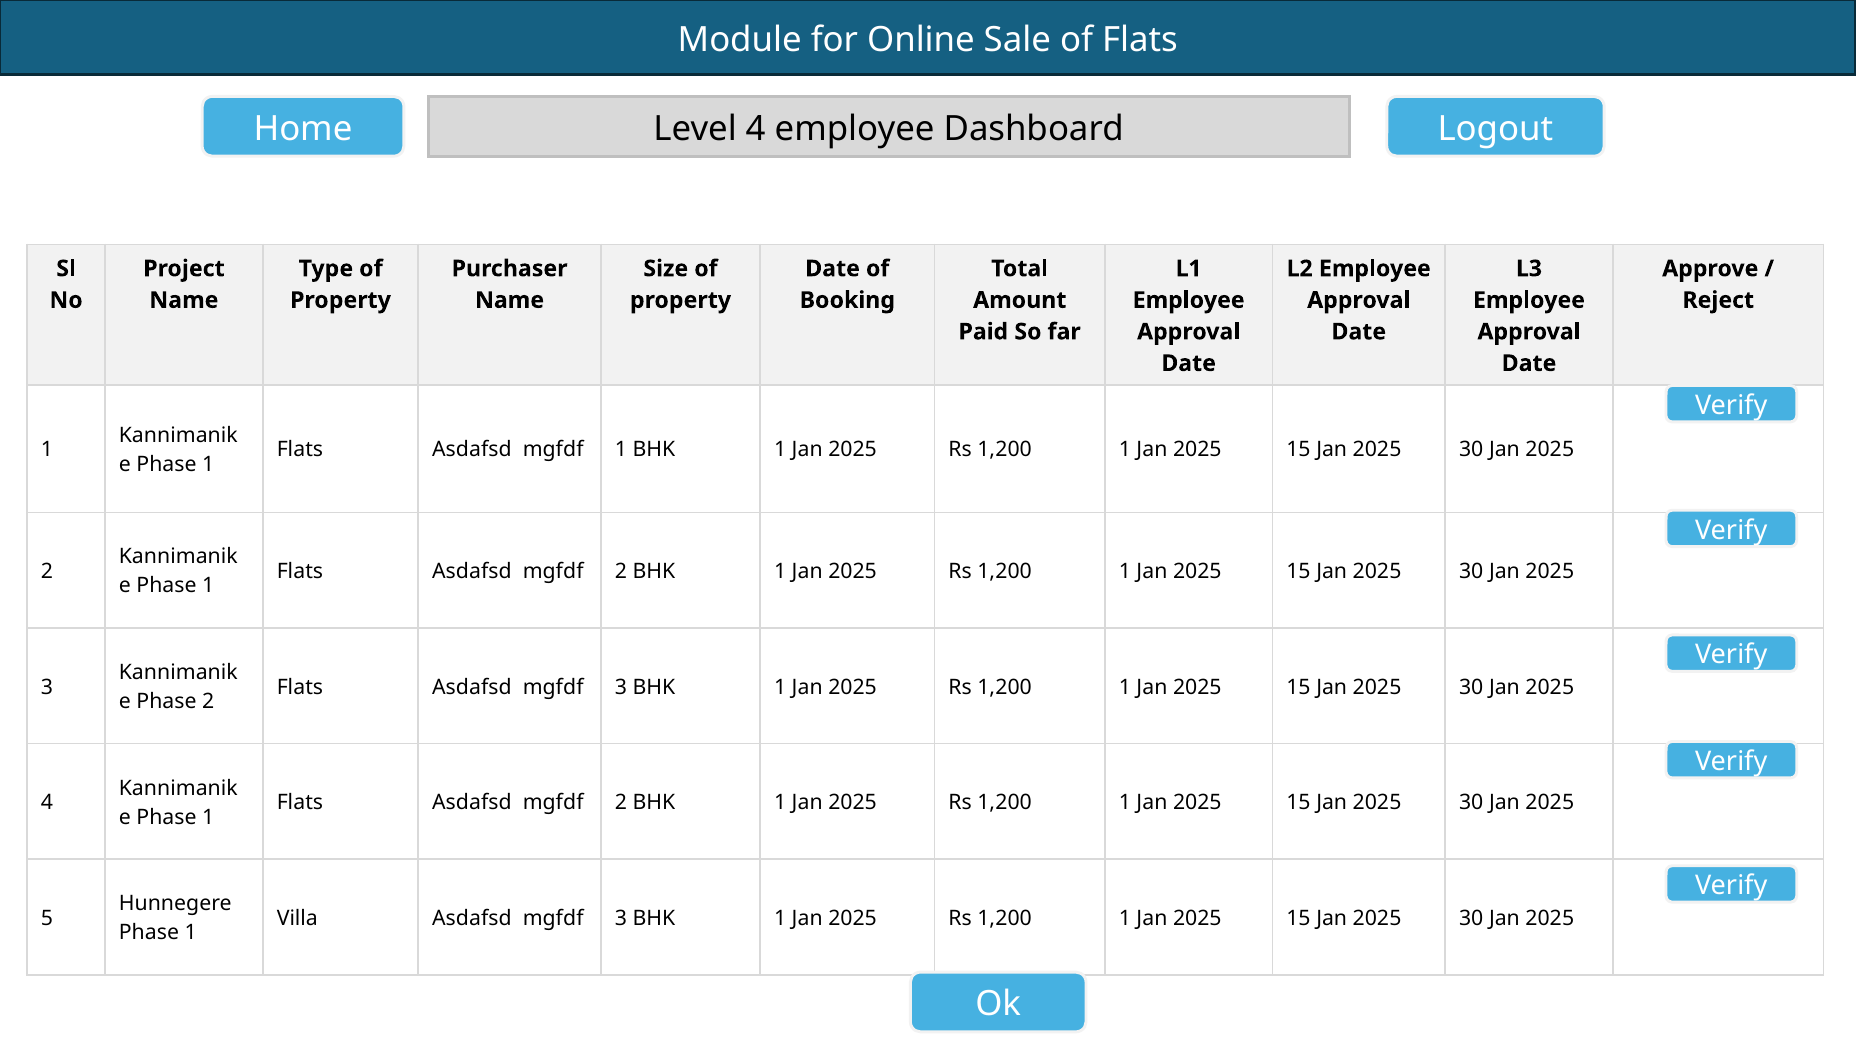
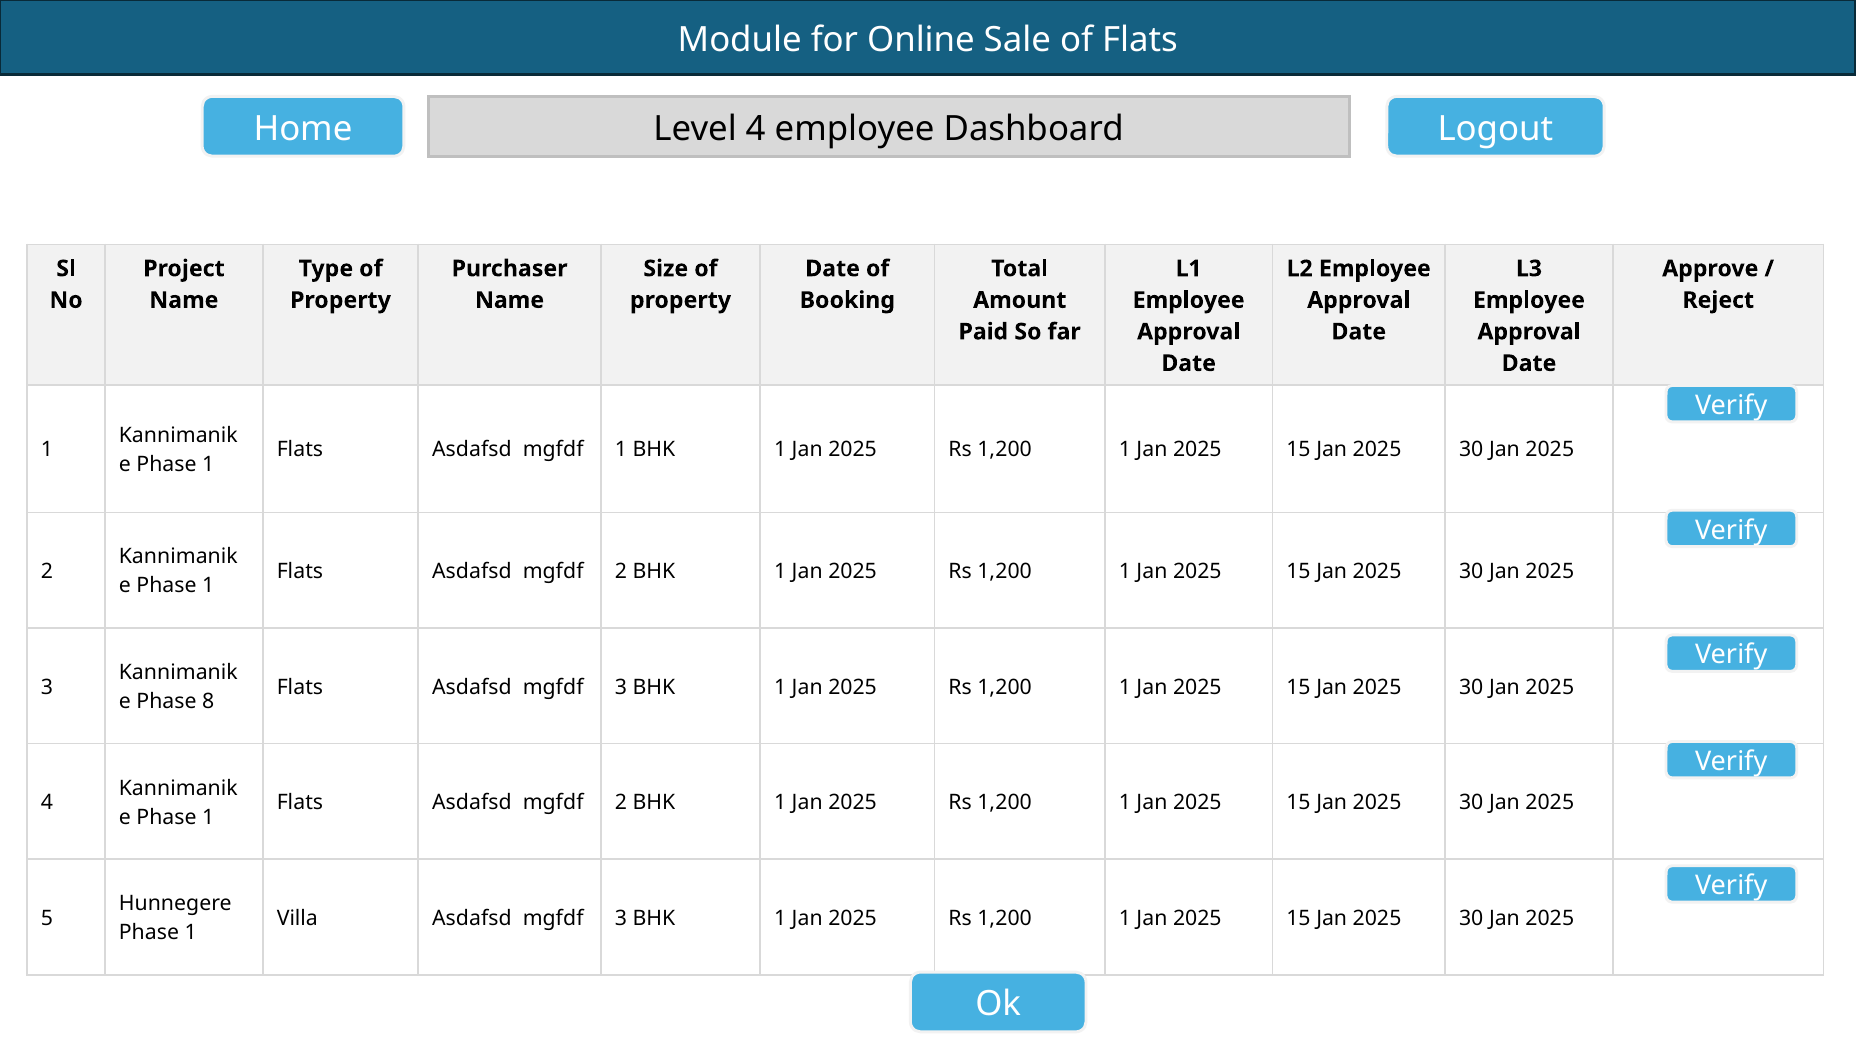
Phase 2: 2 -> 8 (208, 702)
